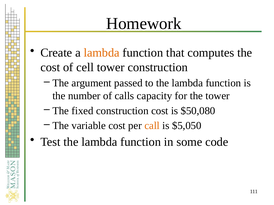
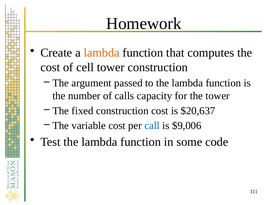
$50,080: $50,080 -> $20,637 (198, 111)
call colour: orange -> blue (152, 126)
$5,050: $5,050 -> $9,006 (187, 126)
